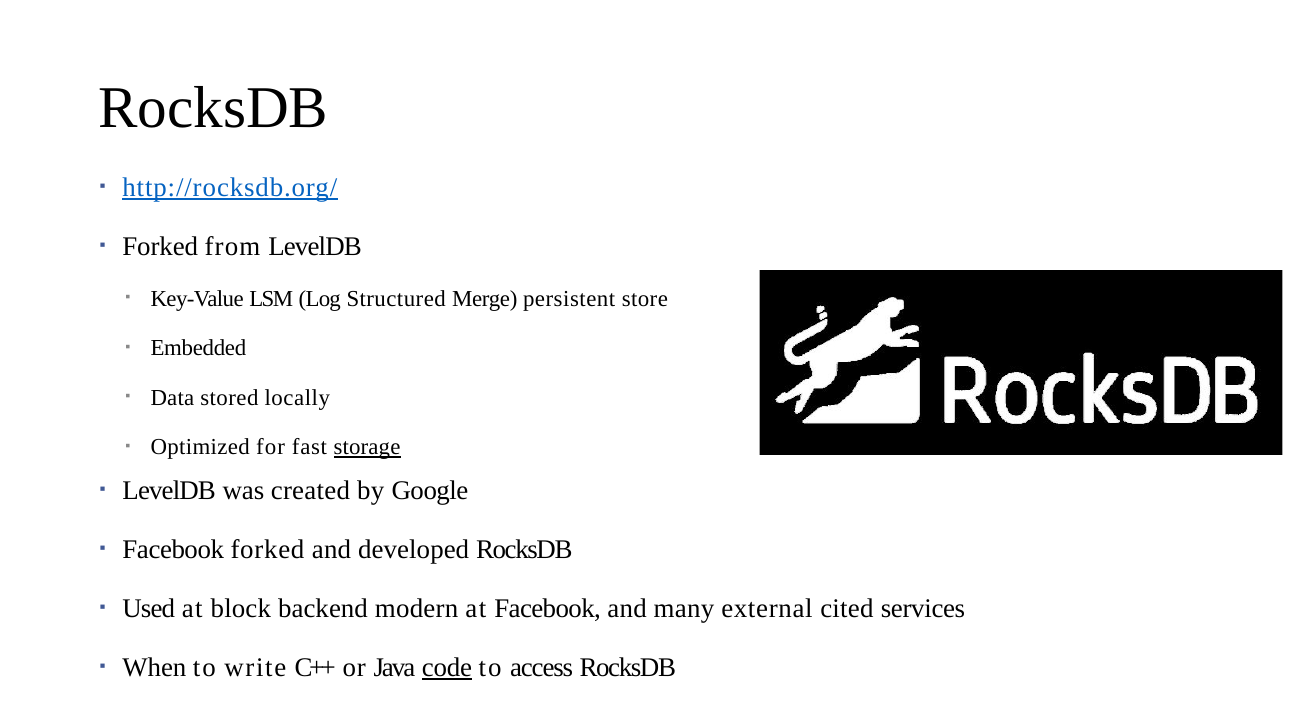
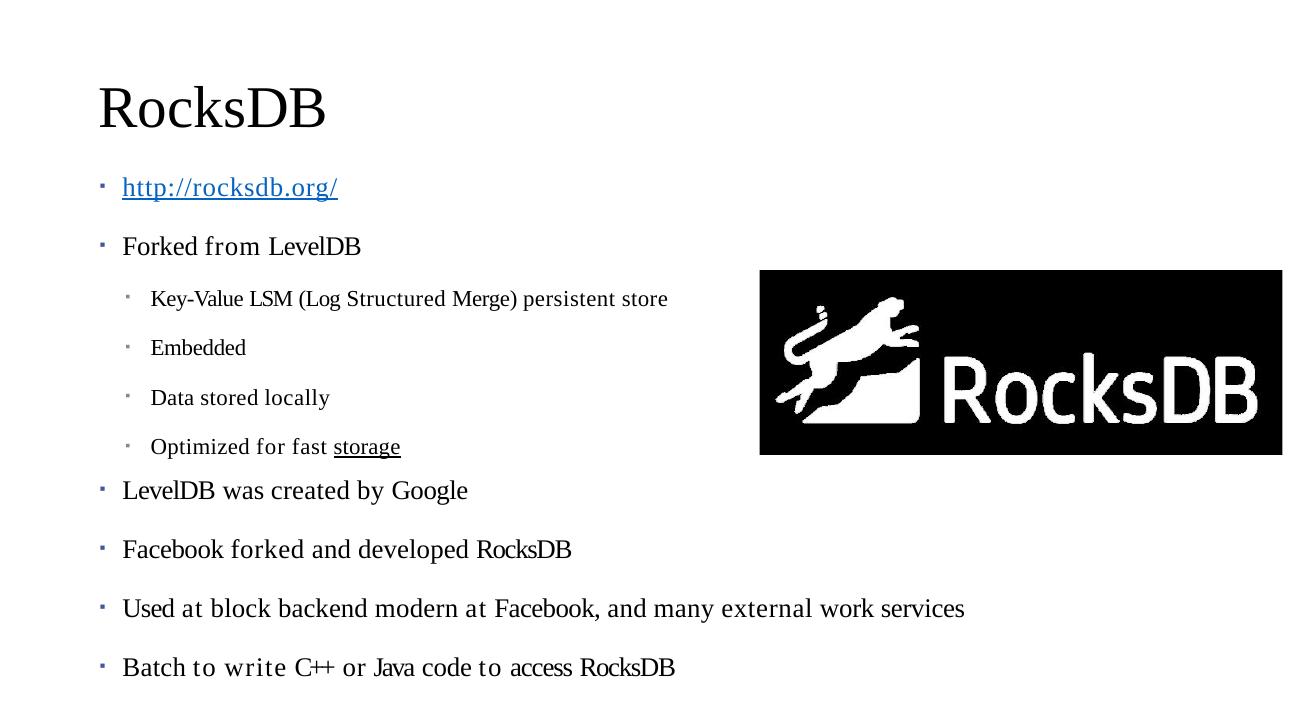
cited: cited -> work (847, 609)
When: When -> Batch (154, 668)
code underline: present -> none (447, 668)
